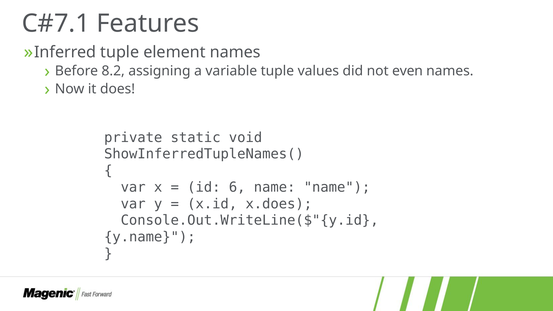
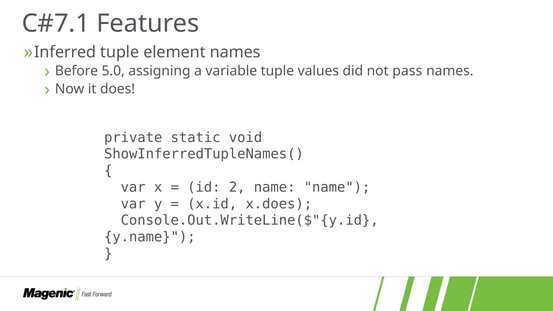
8.2: 8.2 -> 5.0 (113, 71)
even: even -> pass (407, 71)
6: 6 -> 2 (237, 187)
